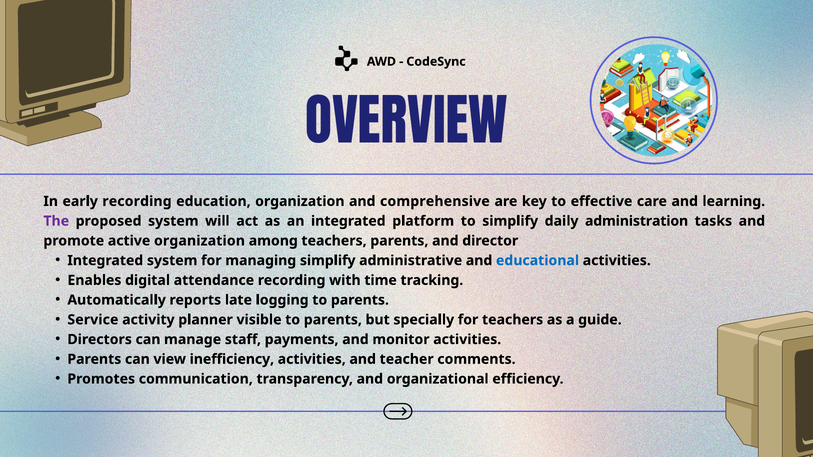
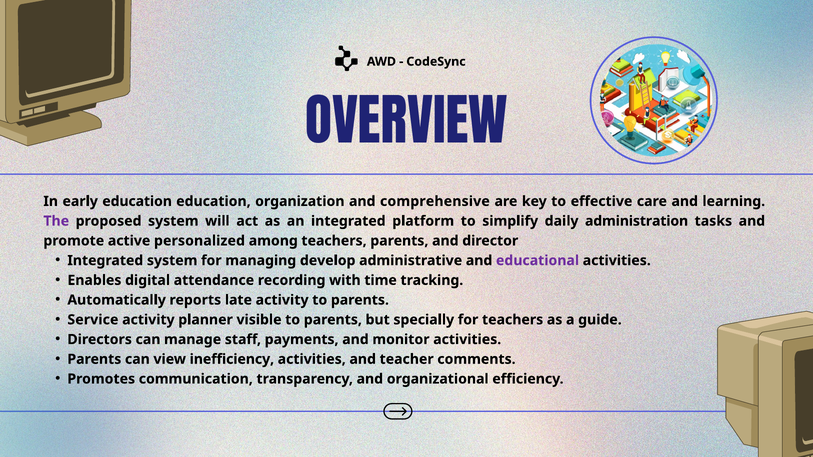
early recording: recording -> education (137, 201)
active organization: organization -> personalized (199, 241)
managing simplify: simplify -> develop (328, 261)
educational colour: blue -> purple (538, 261)
late logging: logging -> activity (282, 300)
